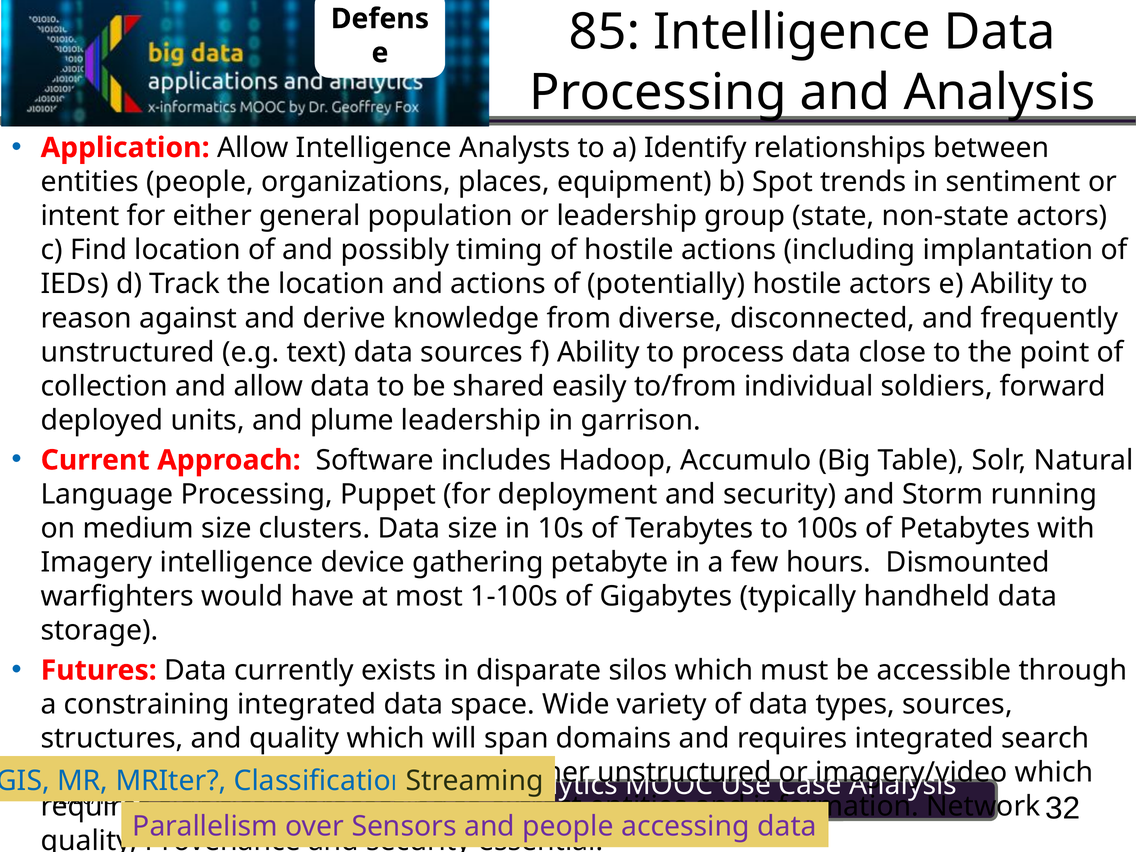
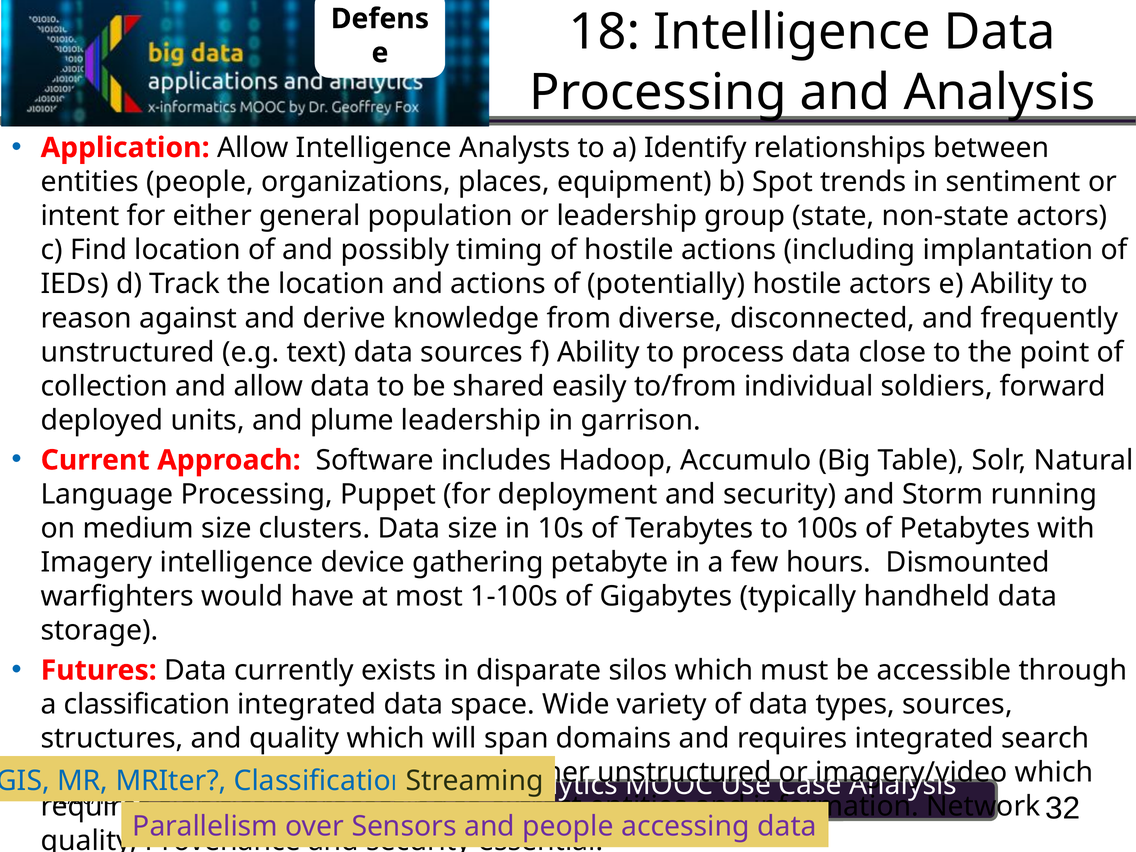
85: 85 -> 18 (605, 32)
a constraining: constraining -> classification (147, 704)
